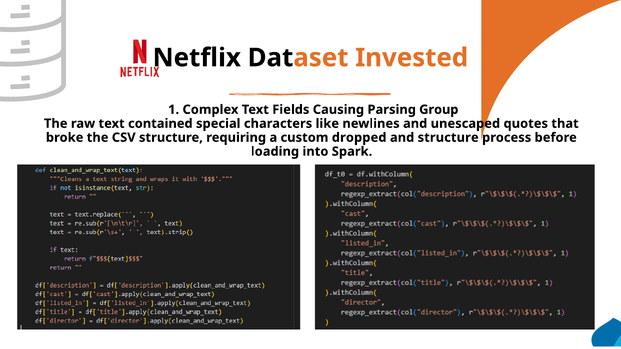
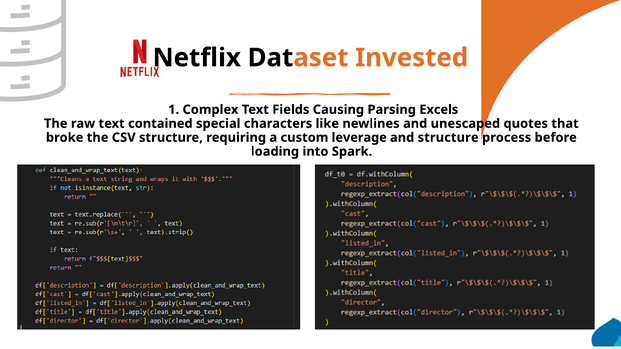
Group: Group -> Excels (439, 110)
dropped: dropped -> leverage (359, 138)
